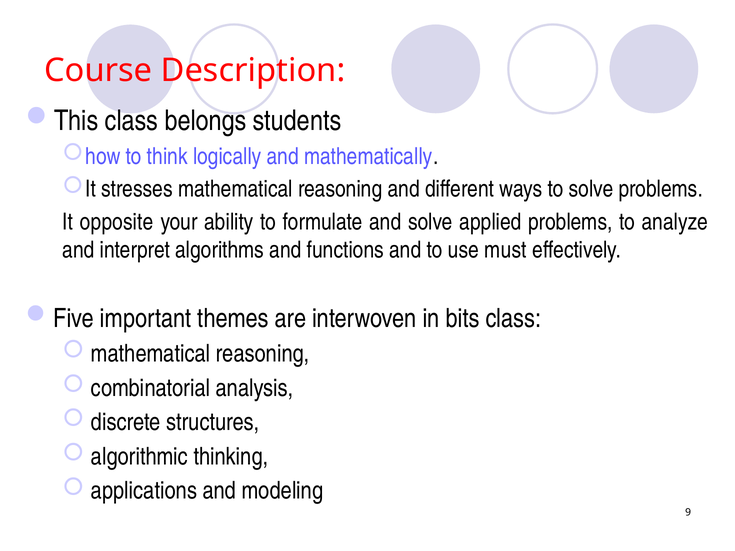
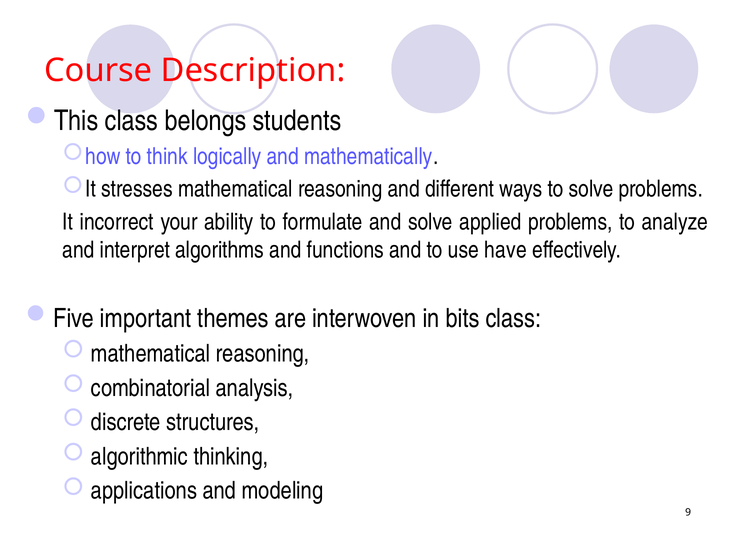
opposite: opposite -> incorrect (117, 222)
must: must -> have (506, 250)
